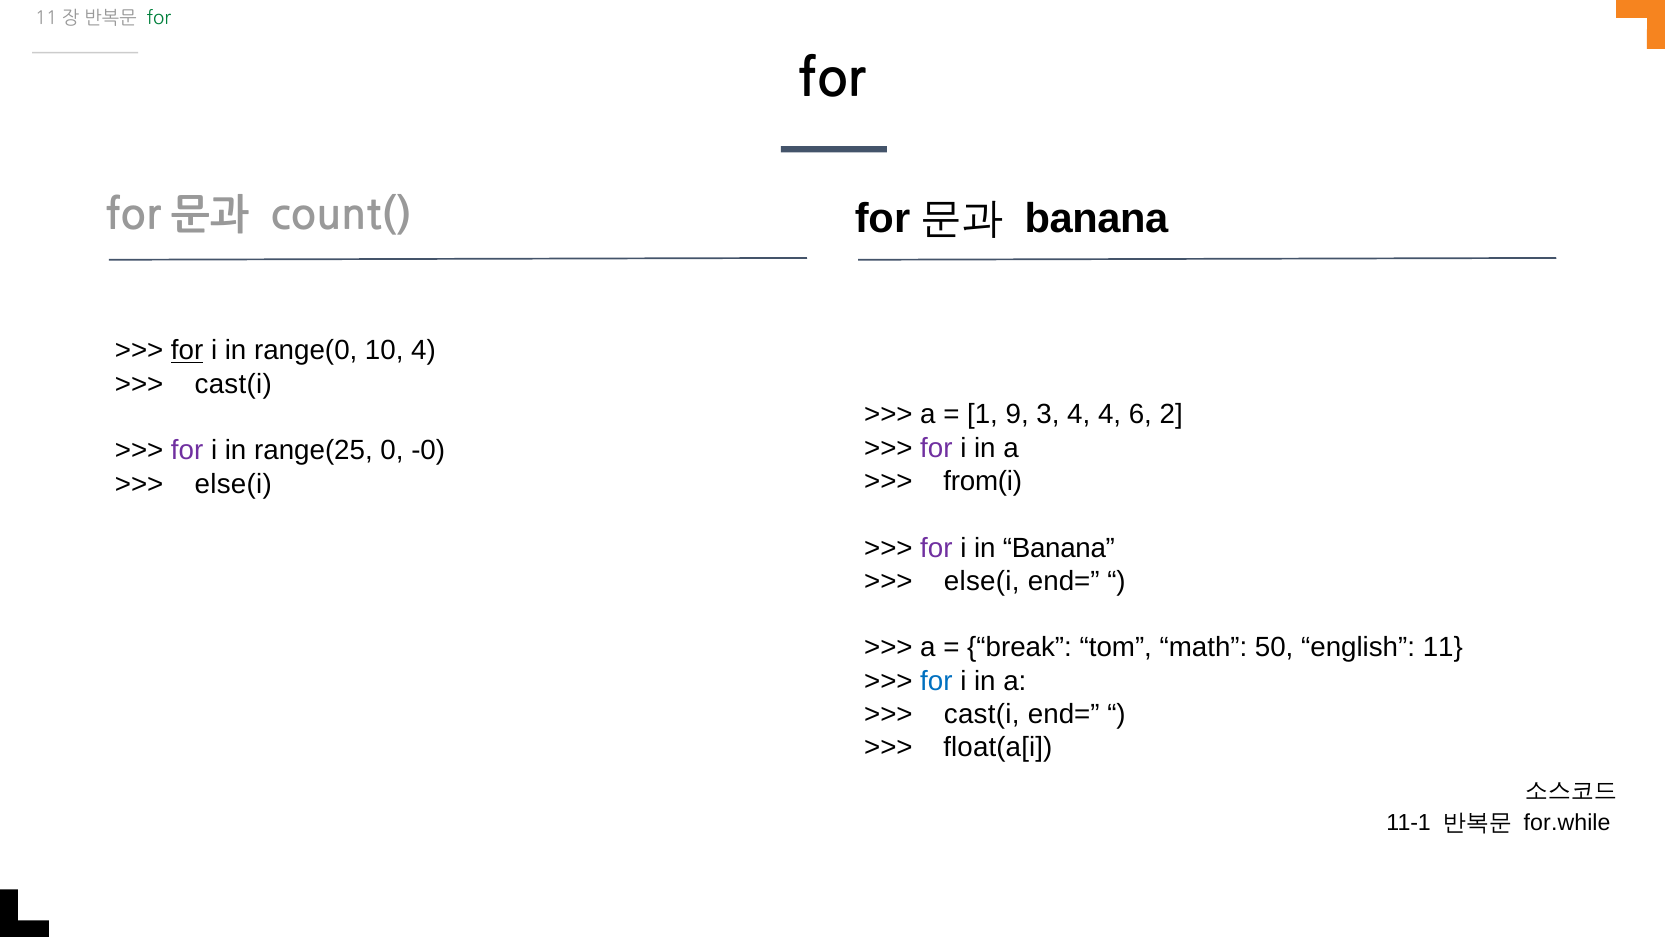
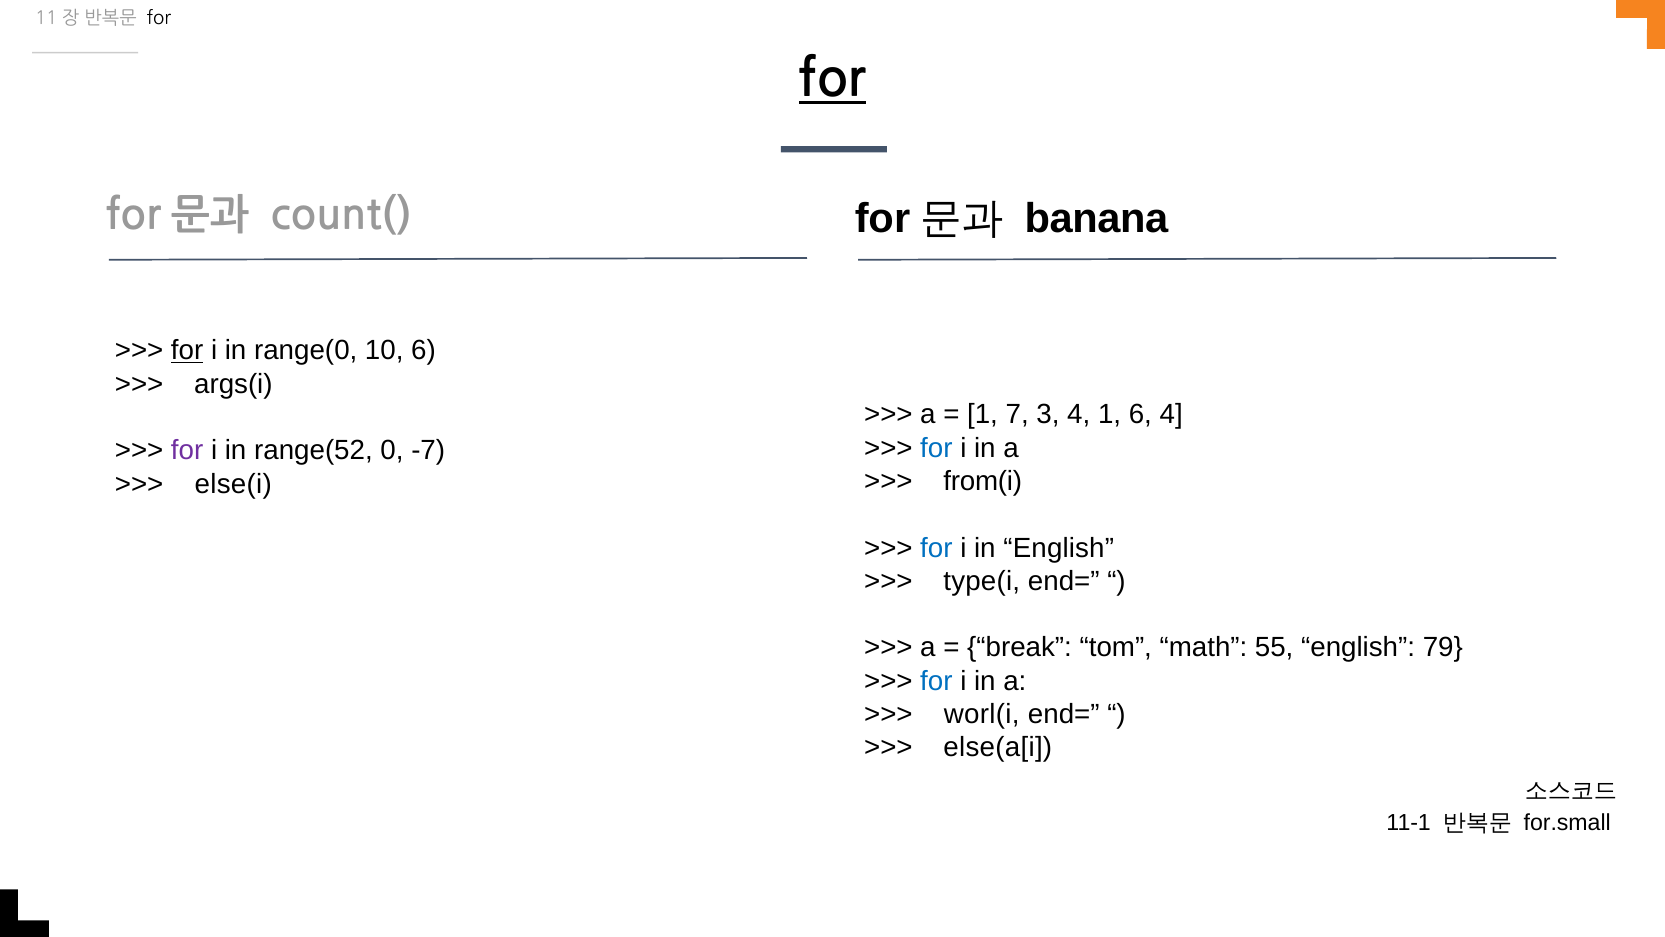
for colour: green -> black (159, 18)
for underline: none -> present (833, 80)
10 4: 4 -> 6 (424, 350)
cast(i: cast(i -> args(i (233, 384)
9: 9 -> 7 (1017, 414)
4 4: 4 -> 1 (1110, 414)
6 2: 2 -> 4 (1171, 414)
for colour: purple -> blue (936, 448)
range(25: range(25 -> range(52 (313, 450)
-0: -0 -> -7 (428, 450)
for colour: purple -> blue (936, 548)
in Banana: Banana -> English (1059, 548)
else(i: else(i -> type(i (982, 581)
50: 50 -> 55 (1274, 648)
11: 11 -> 79 (1443, 648)
cast(i: cast(i -> worl(i (982, 714)
float(a[i: float(a[i -> else(a[i (998, 747)
for.while: for.while -> for.small (1567, 823)
